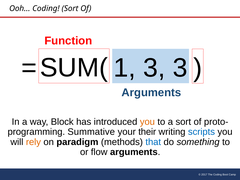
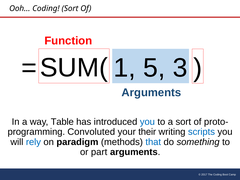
1 3: 3 -> 5 (154, 68)
Block: Block -> Table (62, 122)
you colour: orange -> blue (147, 122)
Summative: Summative -> Convoluted (91, 132)
rely colour: orange -> blue (33, 142)
flow: flow -> part (99, 152)
